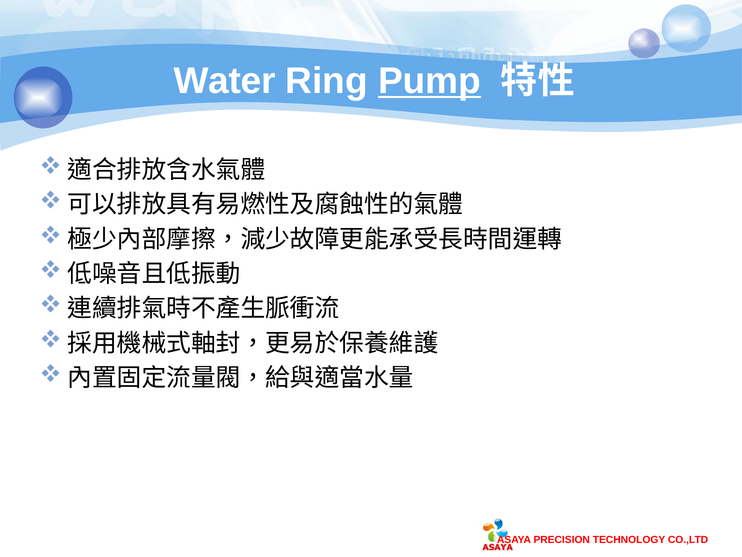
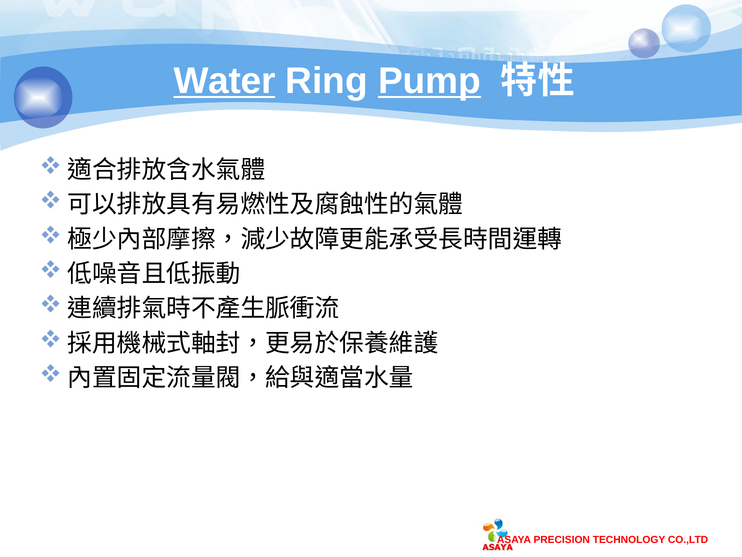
Water underline: none -> present (225, 81)
